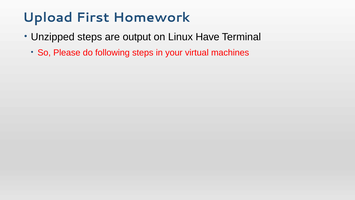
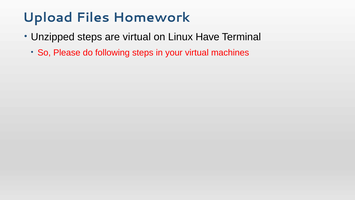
First: First -> Files (93, 17)
are output: output -> virtual (137, 37)
